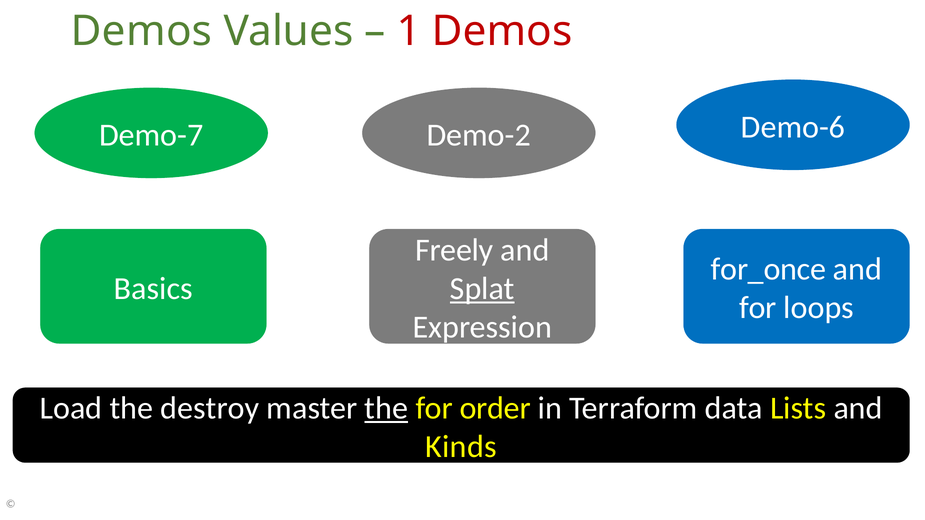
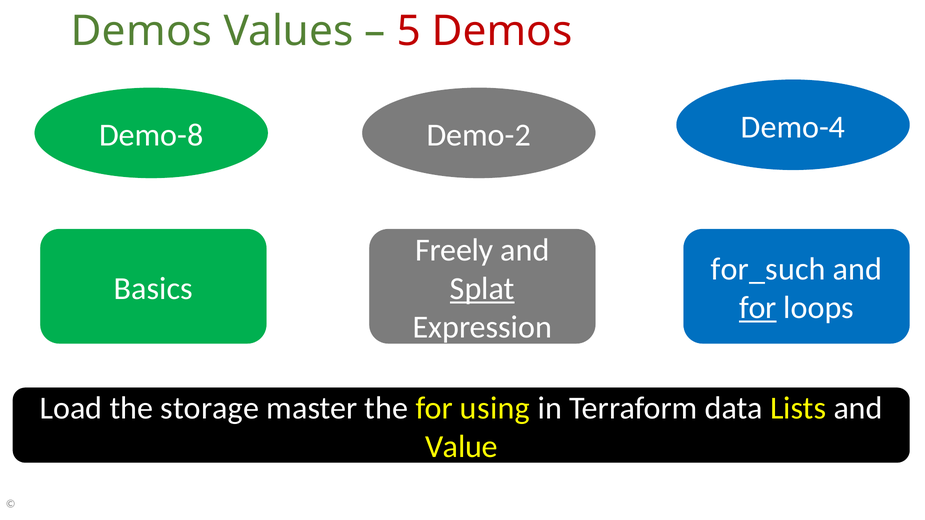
1: 1 -> 5 (409, 31)
Demo-7: Demo-7 -> Demo-8 (151, 135)
Demo-6: Demo-6 -> Demo-4 (793, 127)
for_once: for_once -> for_such (768, 269)
for underline: none -> present (758, 308)
destroy: destroy -> storage (210, 408)
the underline: present -> none (386, 408)
order: order -> using (495, 408)
Kinds: Kinds -> Value (461, 447)
